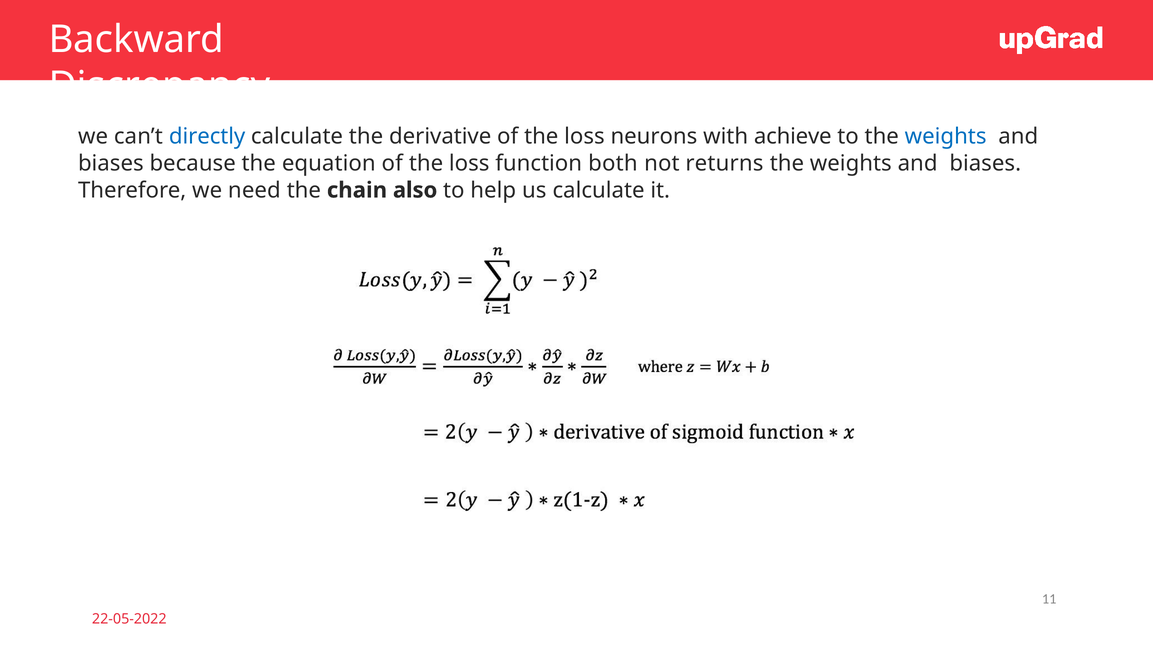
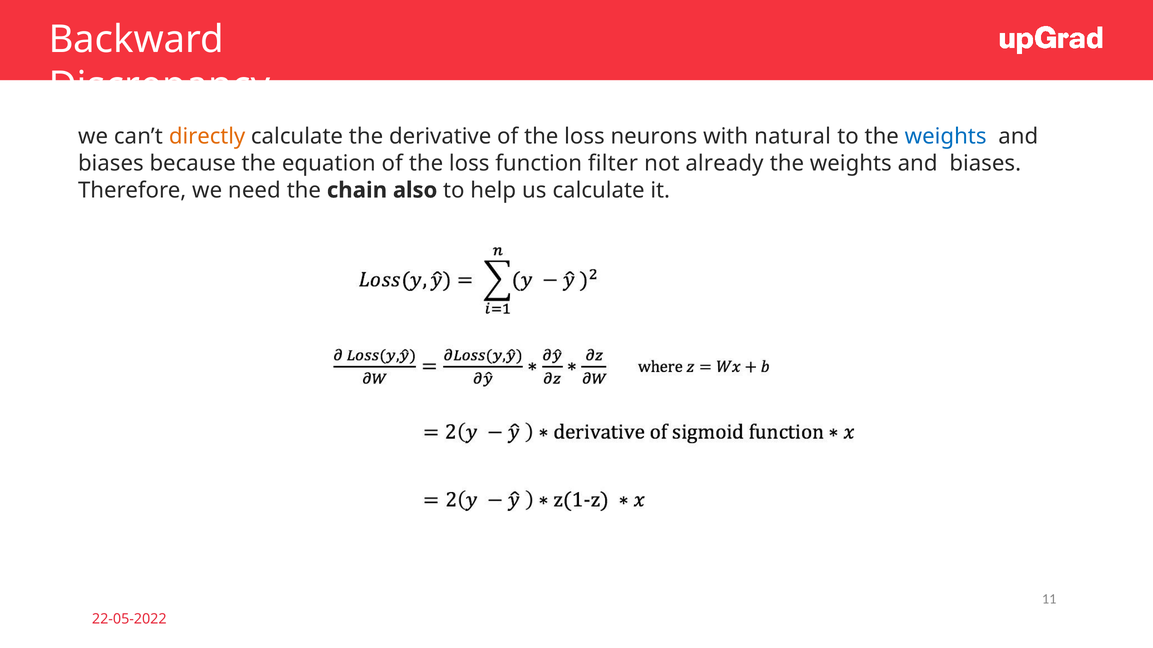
directly colour: blue -> orange (207, 137)
achieve: achieve -> natural (793, 137)
both: both -> filter (613, 164)
returns: returns -> already (724, 164)
